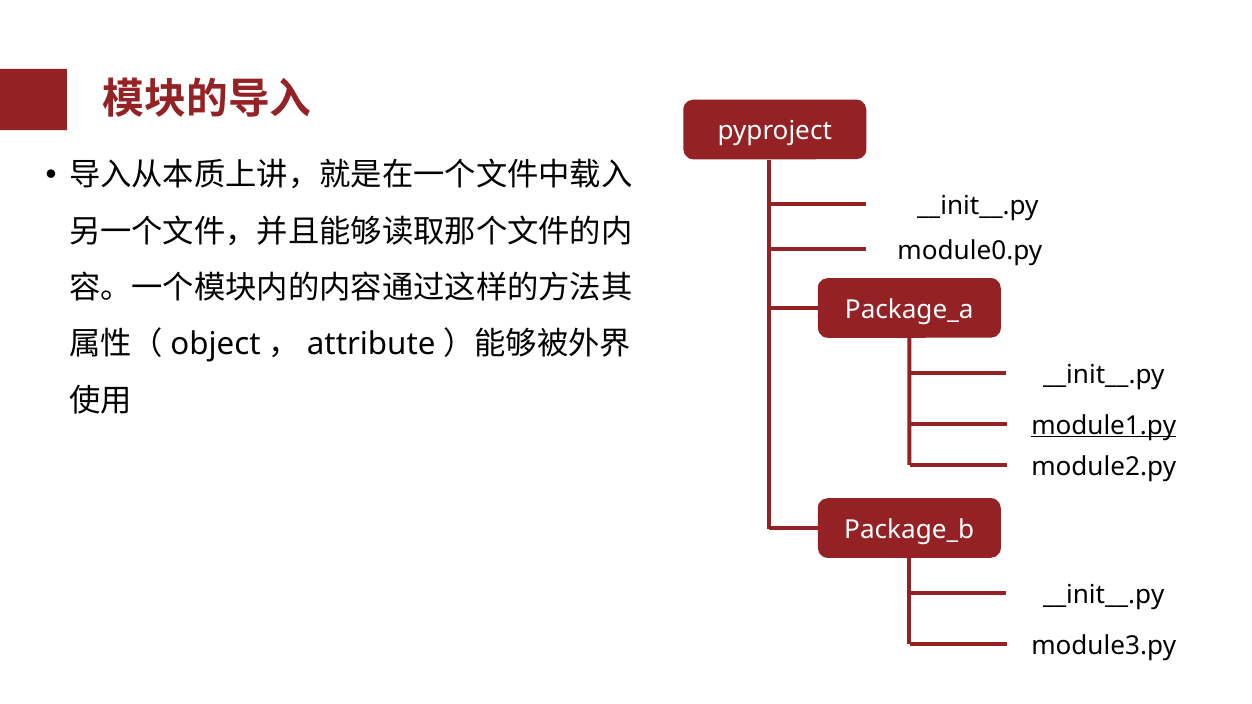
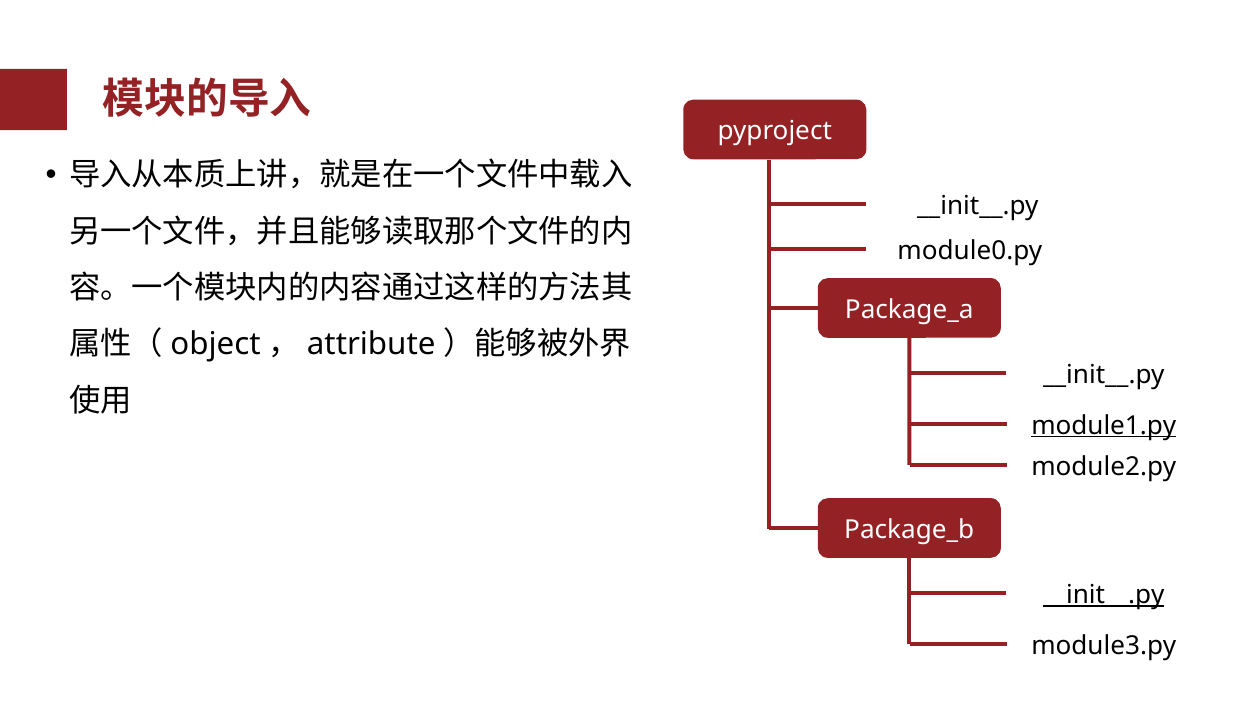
__init__.py underline: none -> present (1104, 595)
